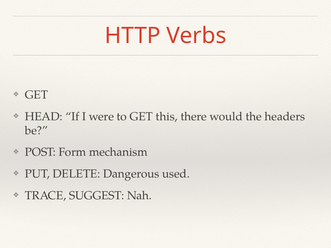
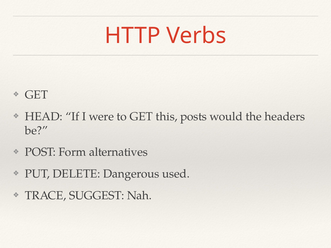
there: there -> posts (194, 117)
mechanism: mechanism -> alternatives (118, 152)
